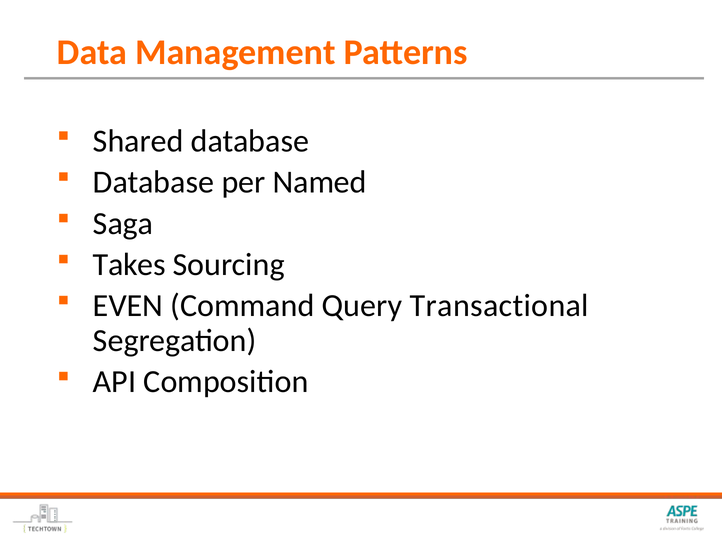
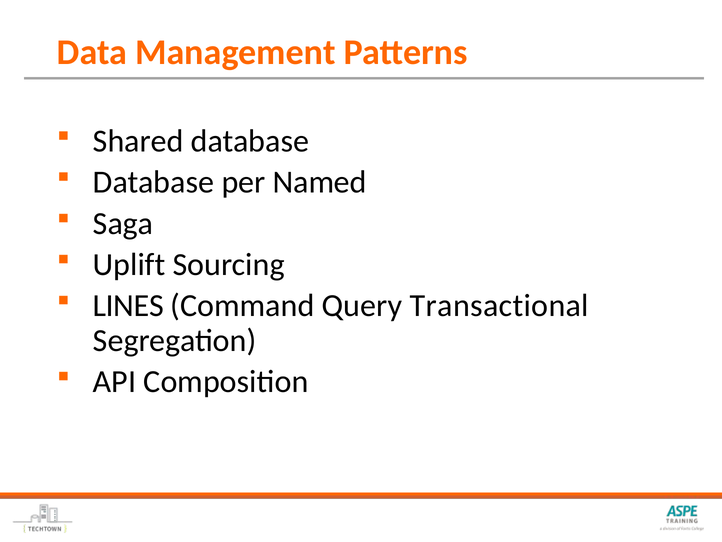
Takes: Takes -> Uplift (129, 264)
EVEN: EVEN -> LINES (128, 305)
